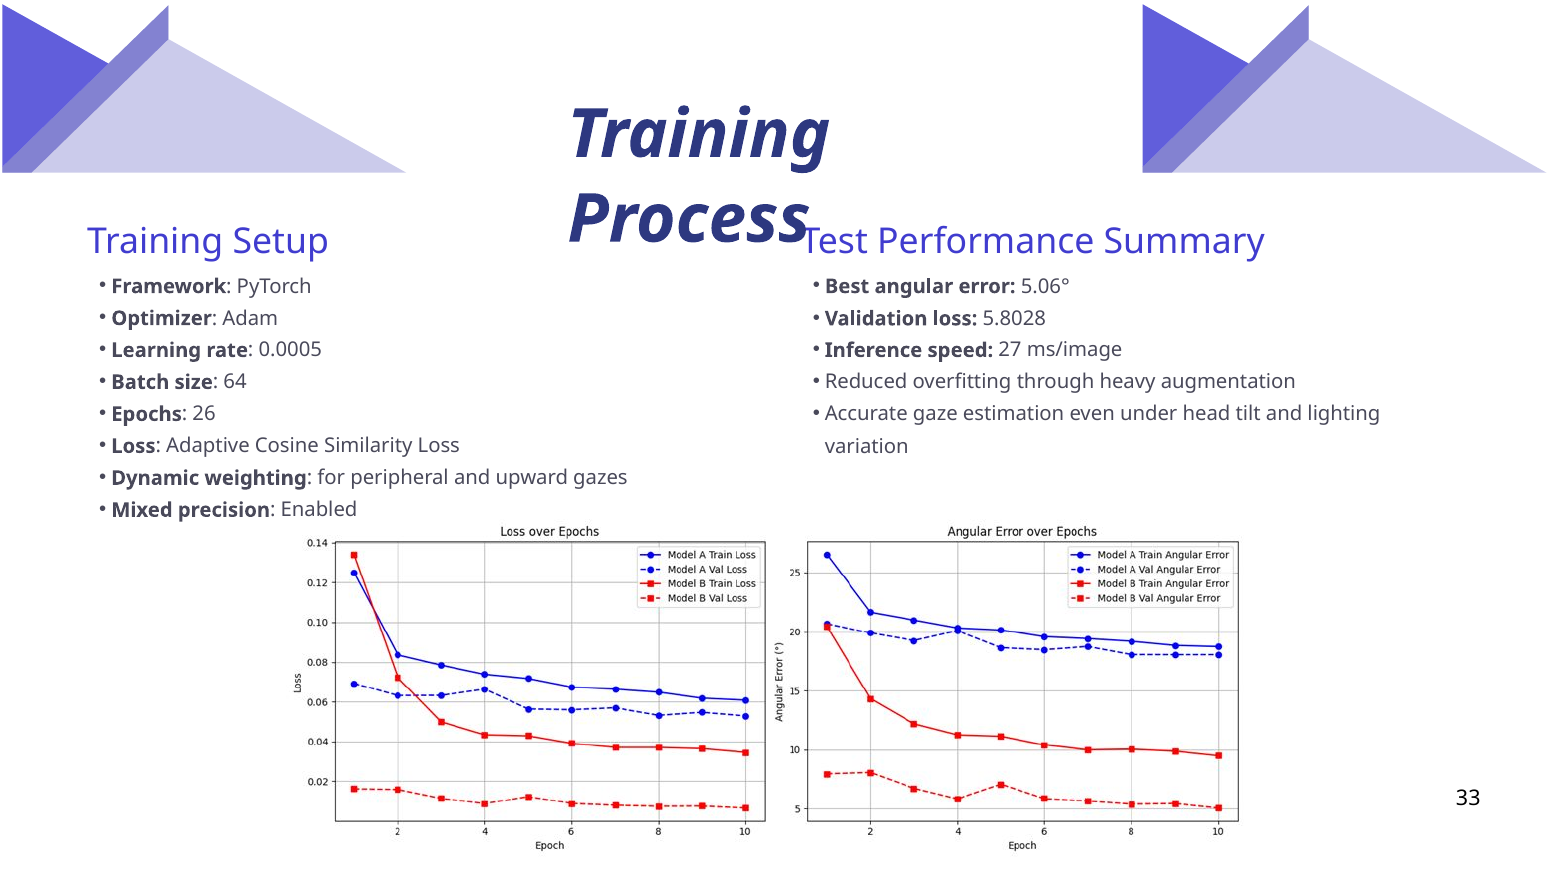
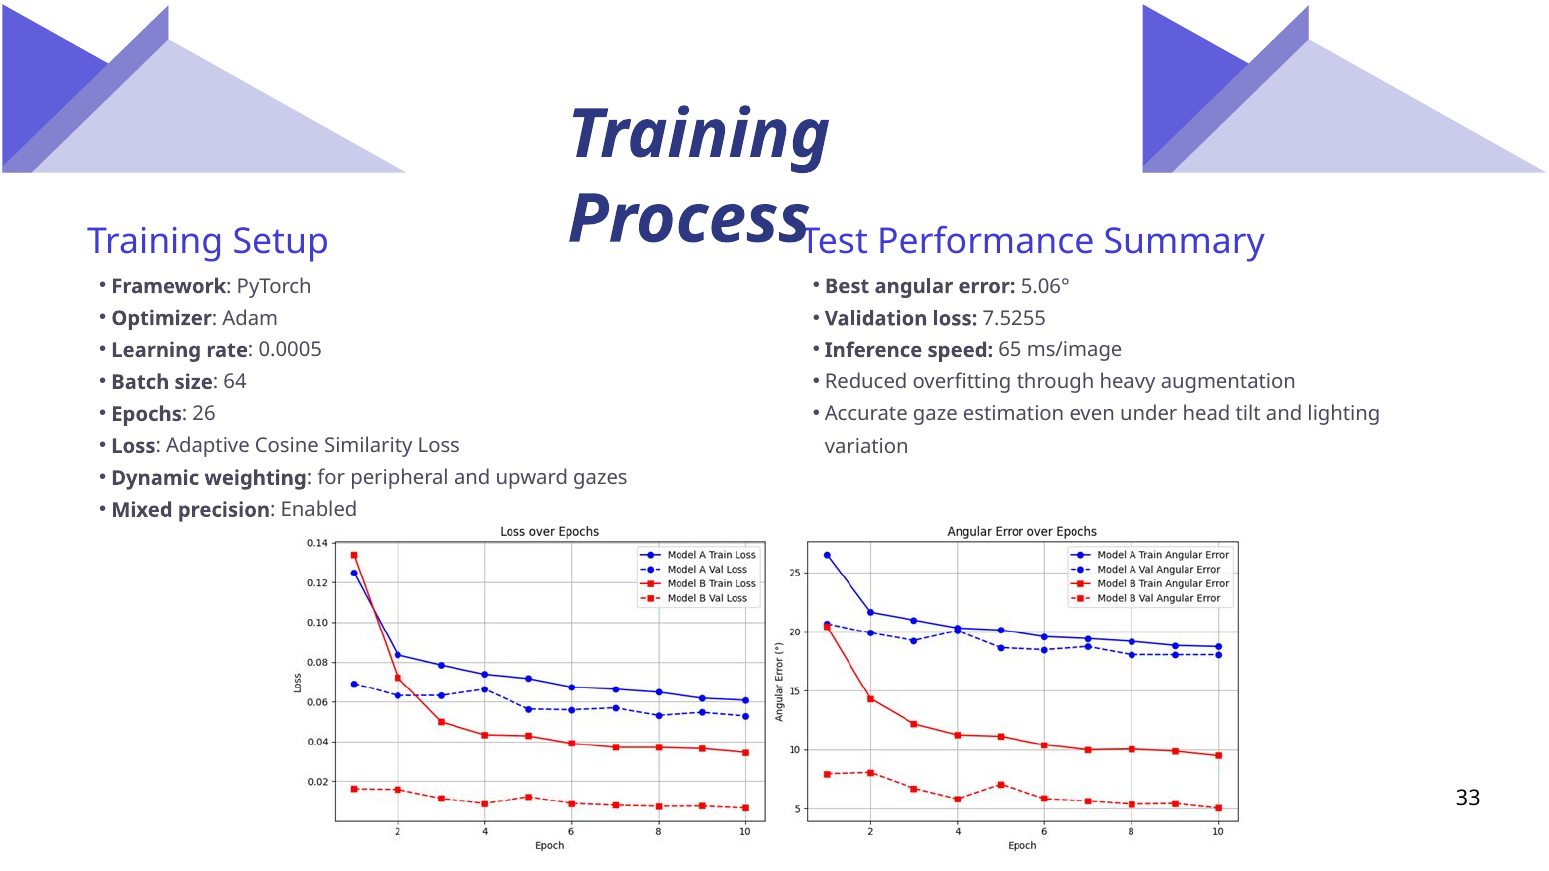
5.8028: 5.8028 -> 7.5255 (1014, 319)
27: 27 -> 65 (1010, 350)
